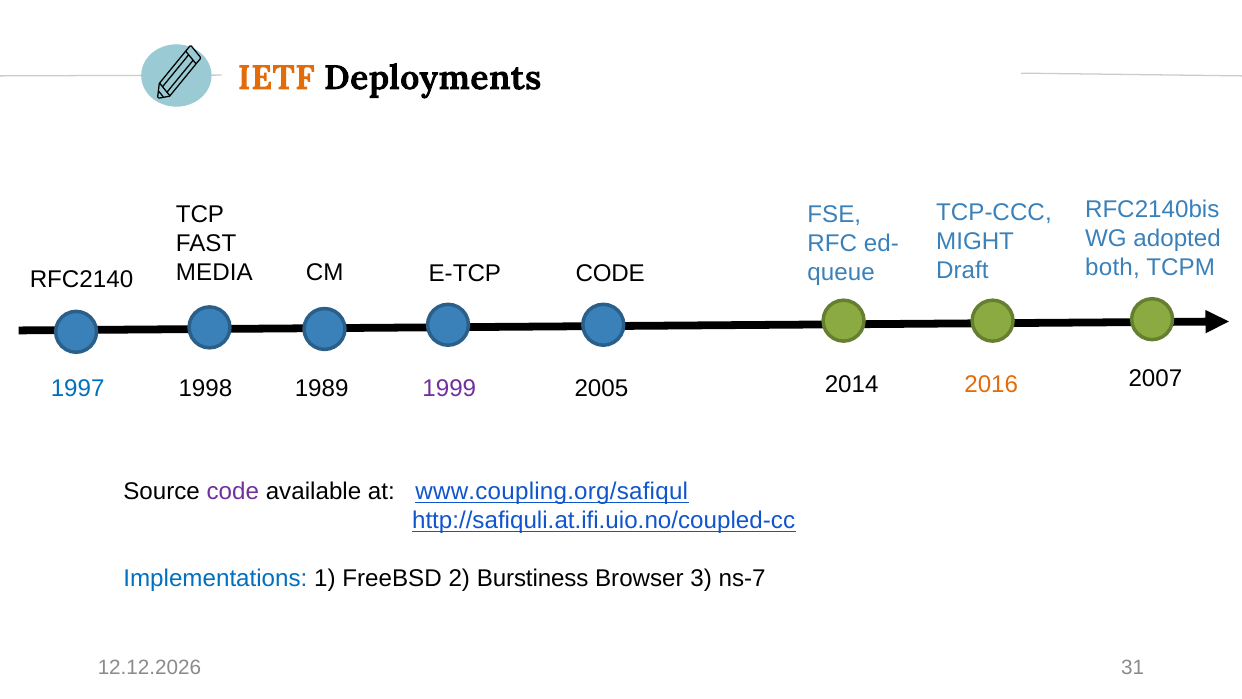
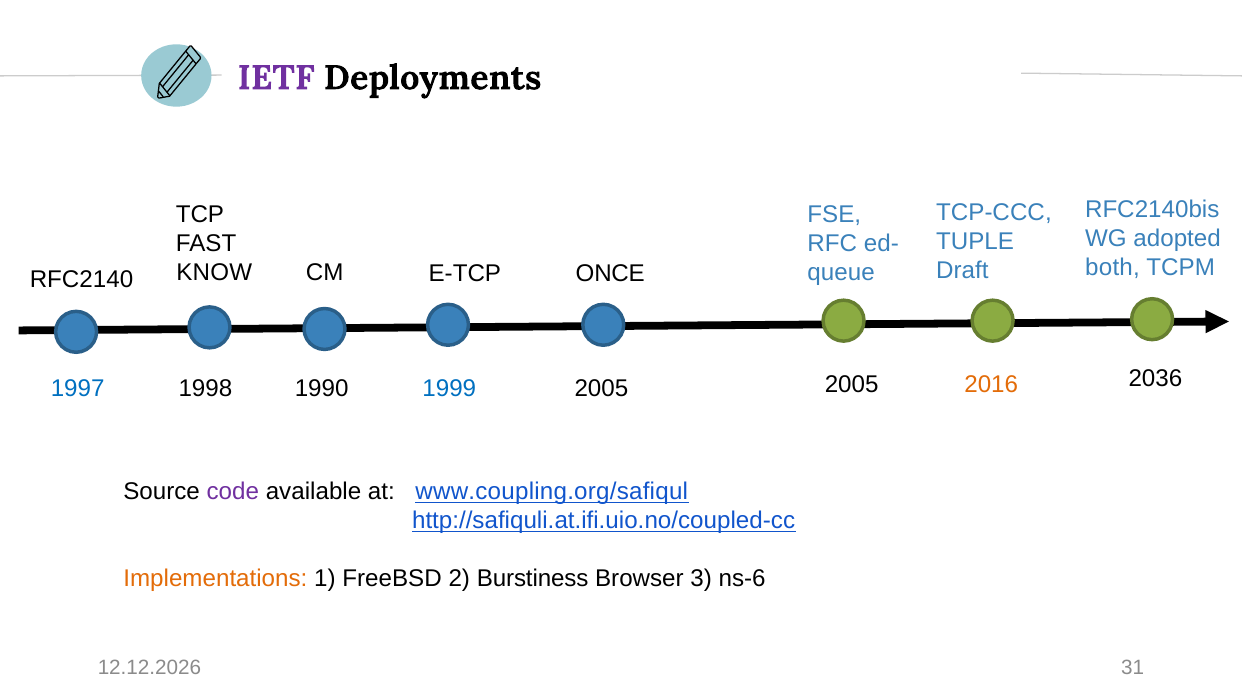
IETF colour: orange -> purple (276, 78)
MIGHT: MIGHT -> TUPLE (975, 242)
MEDIA: MEDIA -> KNOW (214, 272)
CODE: CODE -> ONCE (610, 273)
2007: 2007 -> 2036 (1155, 378)
2014: 2014 -> 2005 (852, 384)
1999 colour: purple -> blue (449, 388)
1989: 1989 -> 1990 (322, 388)
Implementations colour: blue -> orange (215, 579)
ns-7: ns-7 -> ns-6 (742, 579)
